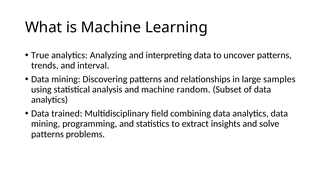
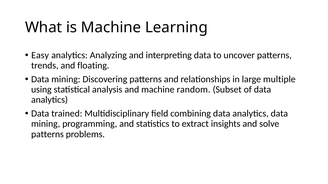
True: True -> Easy (40, 55)
interval: interval -> floating (93, 66)
samples: samples -> multiple (279, 79)
